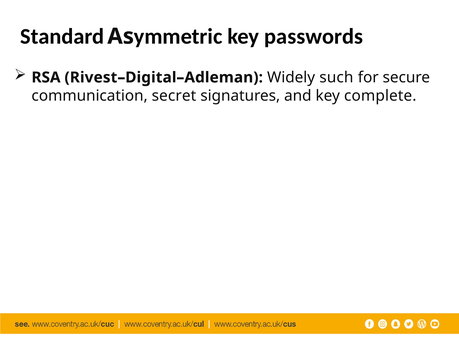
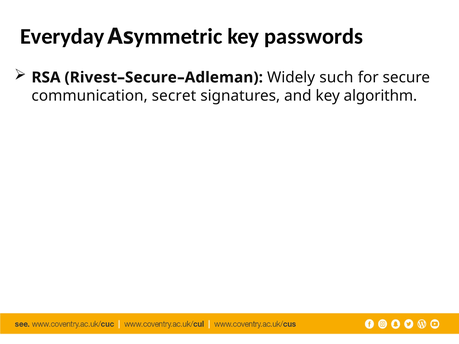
Standard: Standard -> Everyday (62, 36)
Rivest–Digital–Adleman: Rivest–Digital–Adleman -> Rivest–Secure–Adleman (164, 77)
complete: complete -> algorithm (380, 96)
